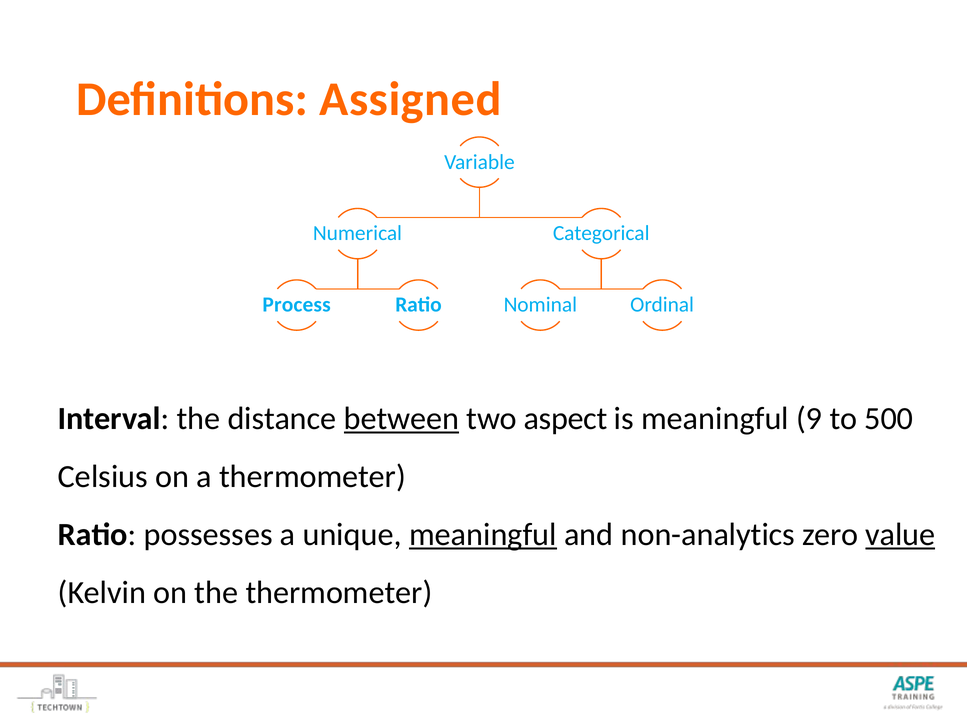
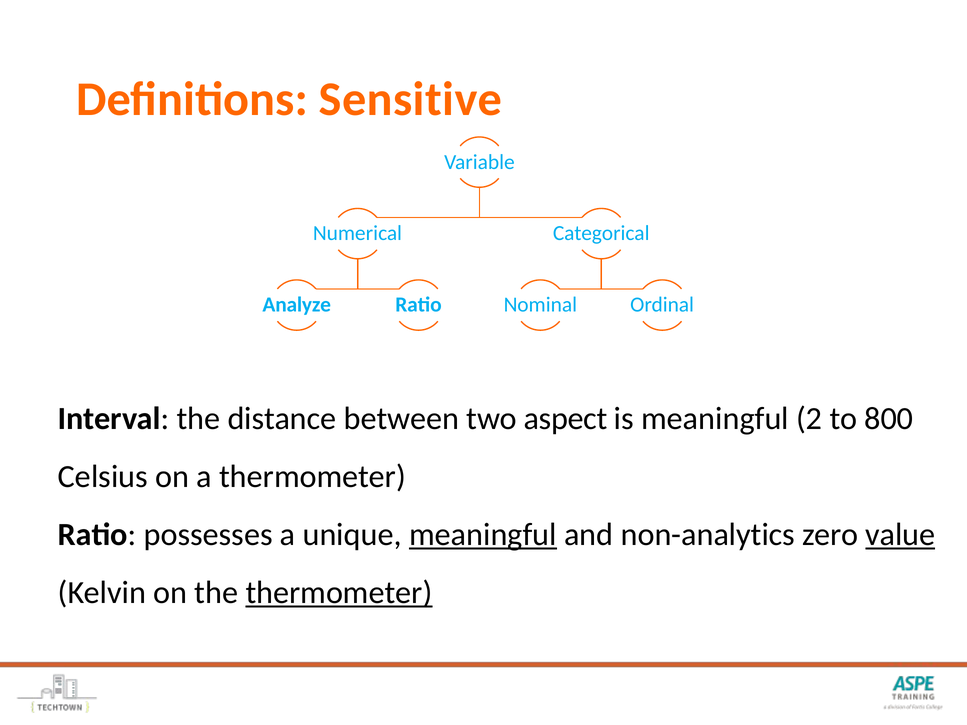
Assigned: Assigned -> Sensitive (411, 100)
Process: Process -> Analyze (297, 305)
between underline: present -> none (401, 419)
9: 9 -> 2 (809, 419)
500: 500 -> 800 (889, 419)
thermometer underline: none -> present (339, 593)
